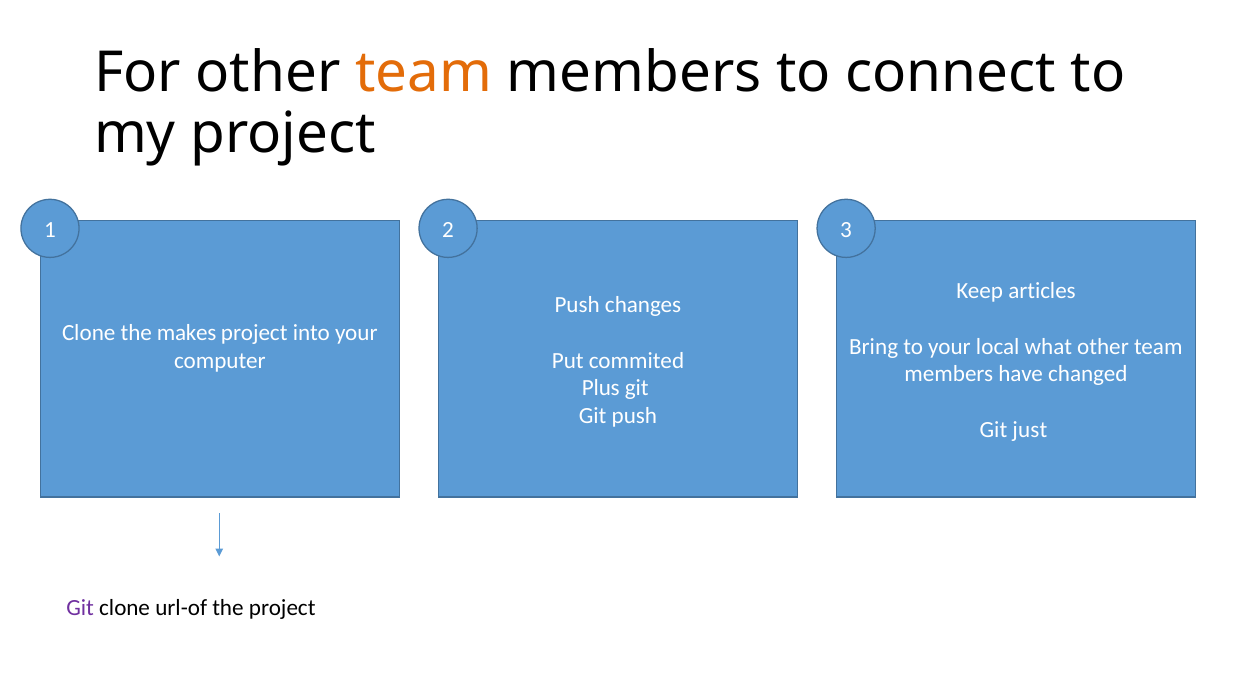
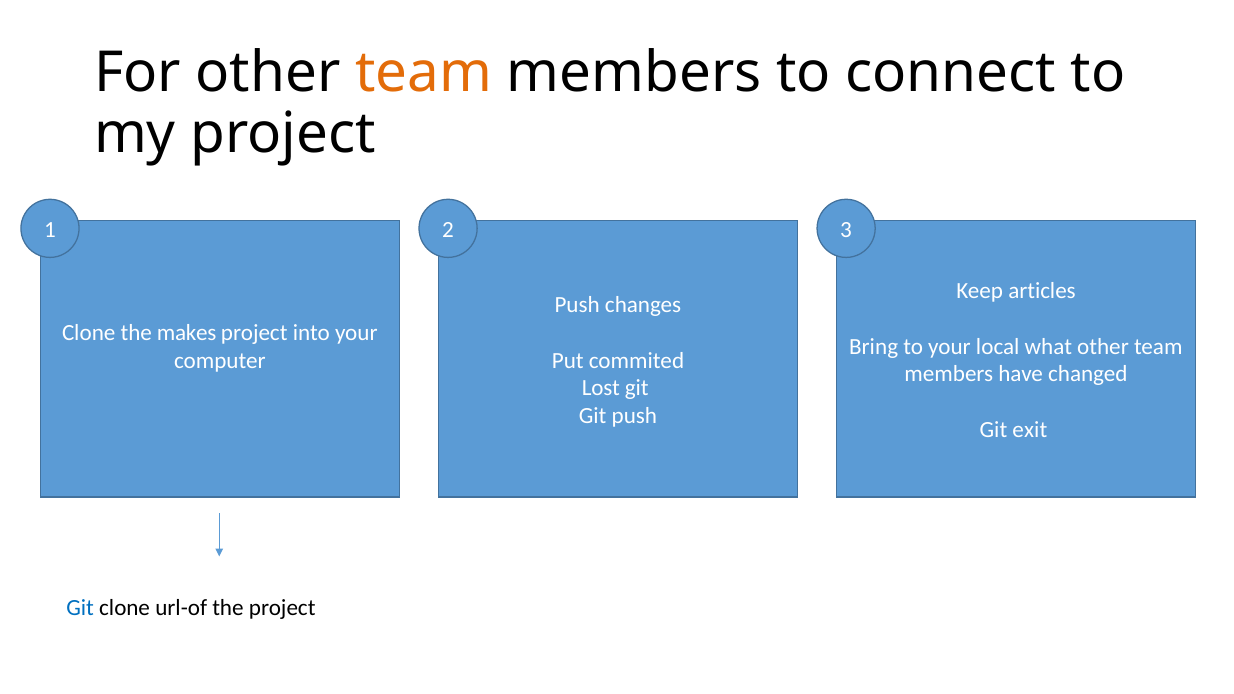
Plus: Plus -> Lost (601, 388)
just: just -> exit (1030, 430)
Git colour: purple -> blue (80, 608)
